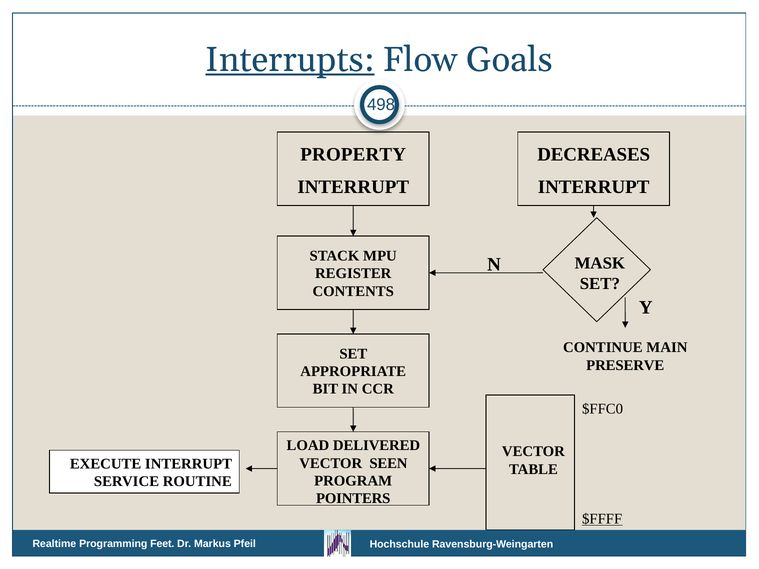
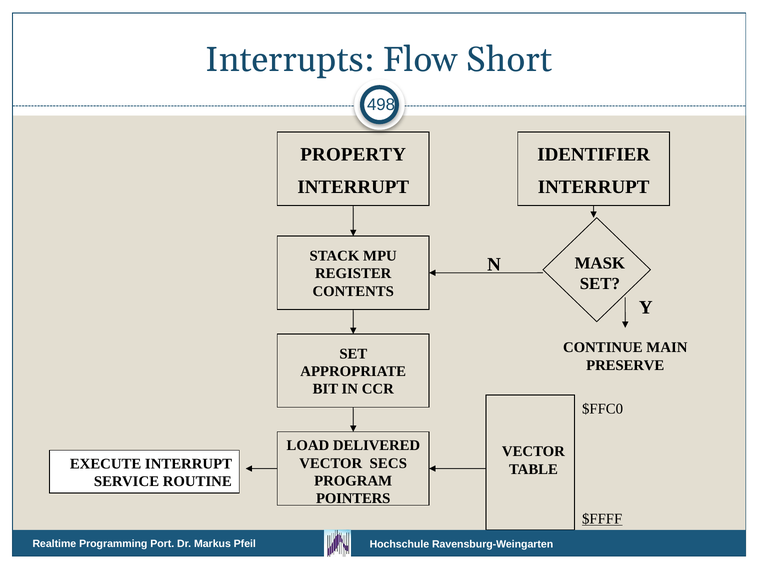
Interrupts underline: present -> none (290, 60)
Goals: Goals -> Short (509, 60)
DECREASES: DECREASES -> IDENTIFIER (594, 155)
SEEN: SEEN -> SECS (388, 463)
Feet: Feet -> Port (162, 544)
